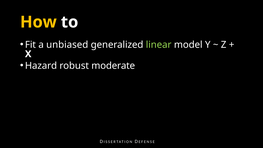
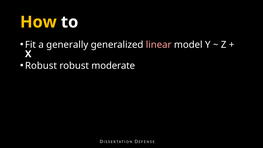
unbiased: unbiased -> generally (67, 45)
linear colour: light green -> pink (159, 45)
Hazard: Hazard -> Robust (41, 66)
